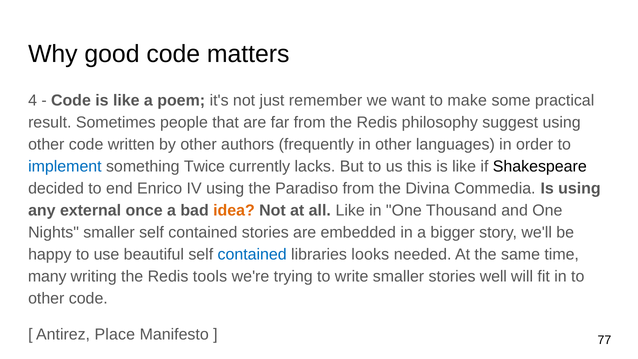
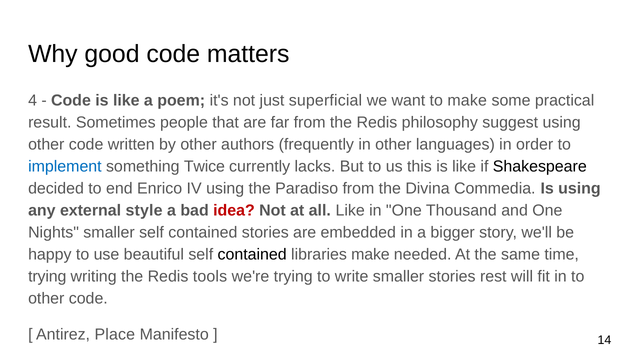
remember: remember -> superficial (325, 100)
once: once -> style (144, 210)
idea colour: orange -> red (234, 210)
contained colour: blue -> black (252, 254)
libraries looks: looks -> make (370, 254)
many: many -> trying (47, 276)
well: well -> rest (493, 276)
77: 77 -> 14 (604, 340)
